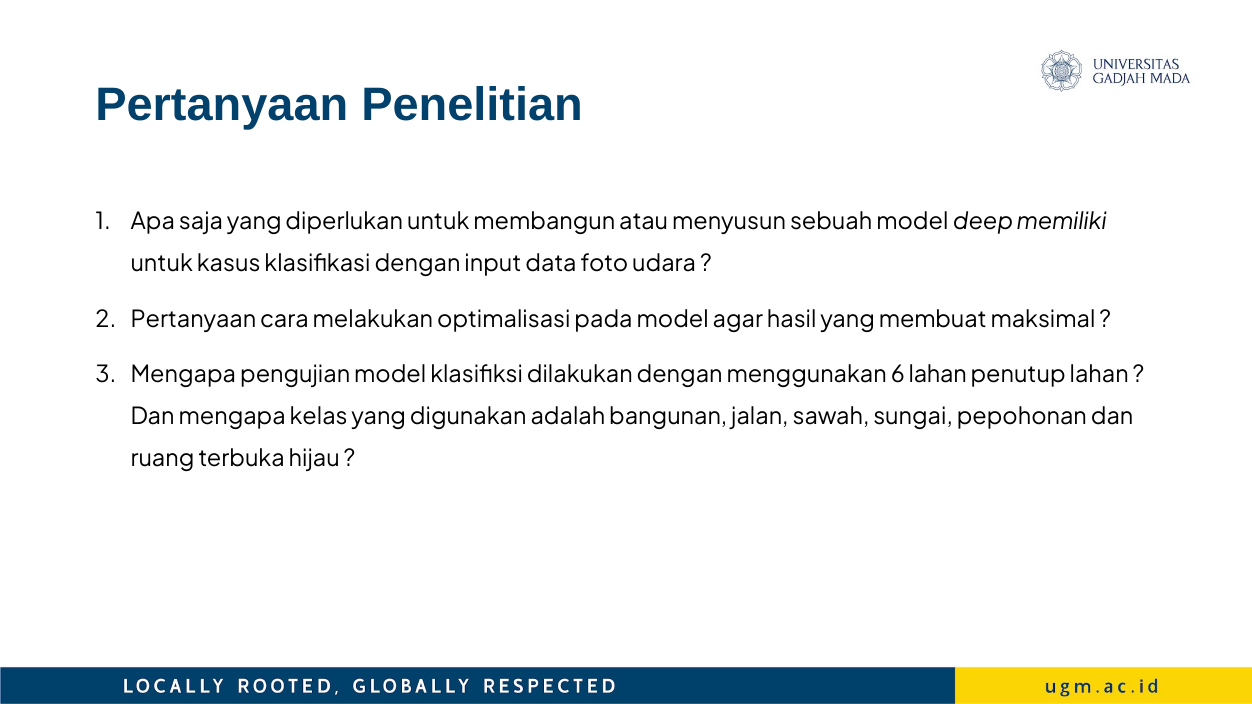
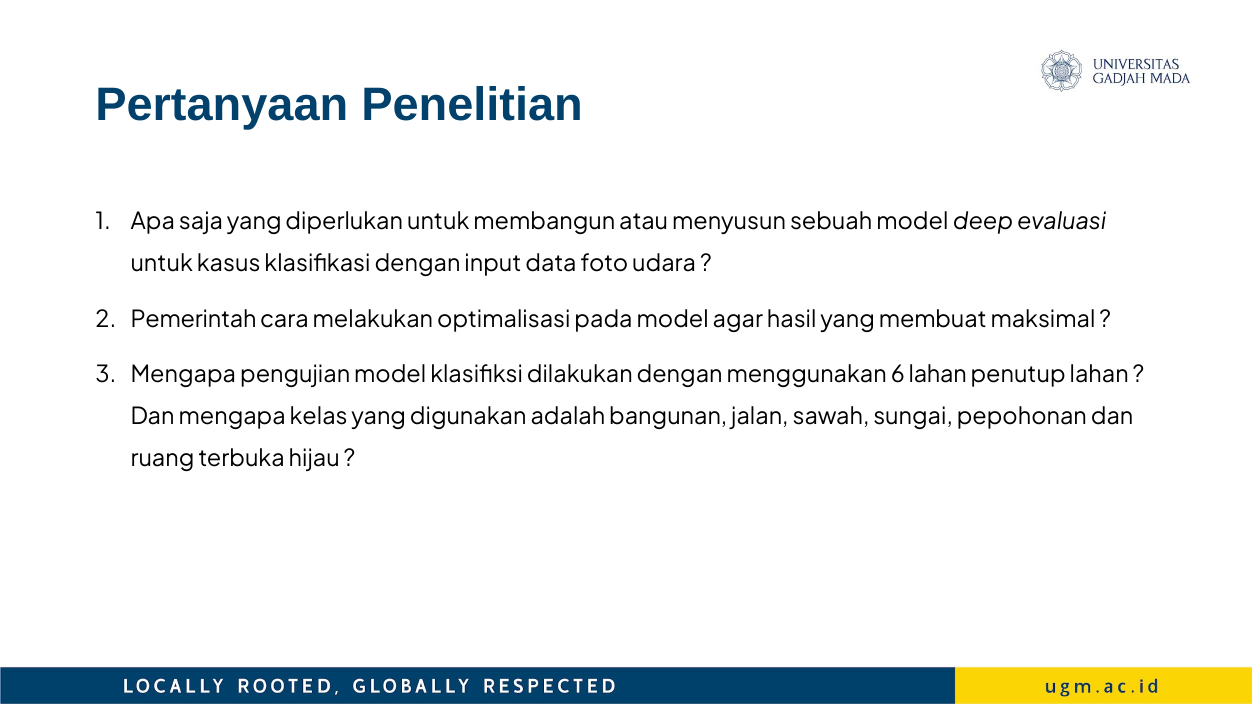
memiliki: memiliki -> evaluasi (1062, 222)
Pertanyaan: Pertanyaan -> Pemerintah (194, 320)
